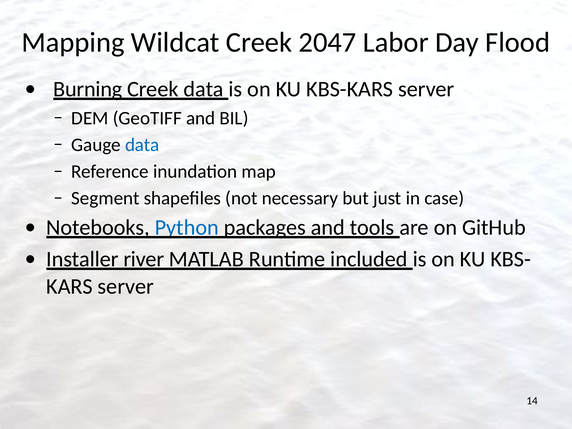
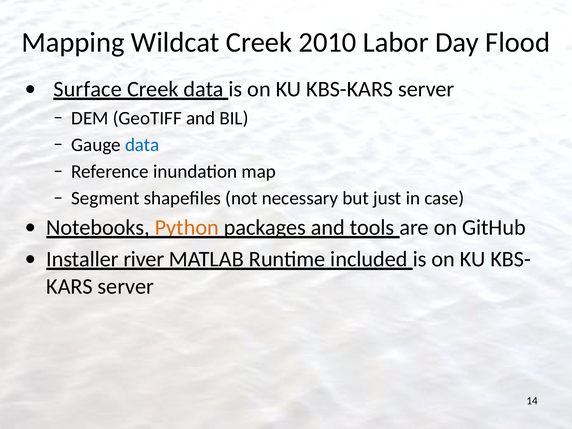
2047: 2047 -> 2010 (328, 43)
Burning: Burning -> Surface (88, 89)
Python colour: blue -> orange (187, 228)
